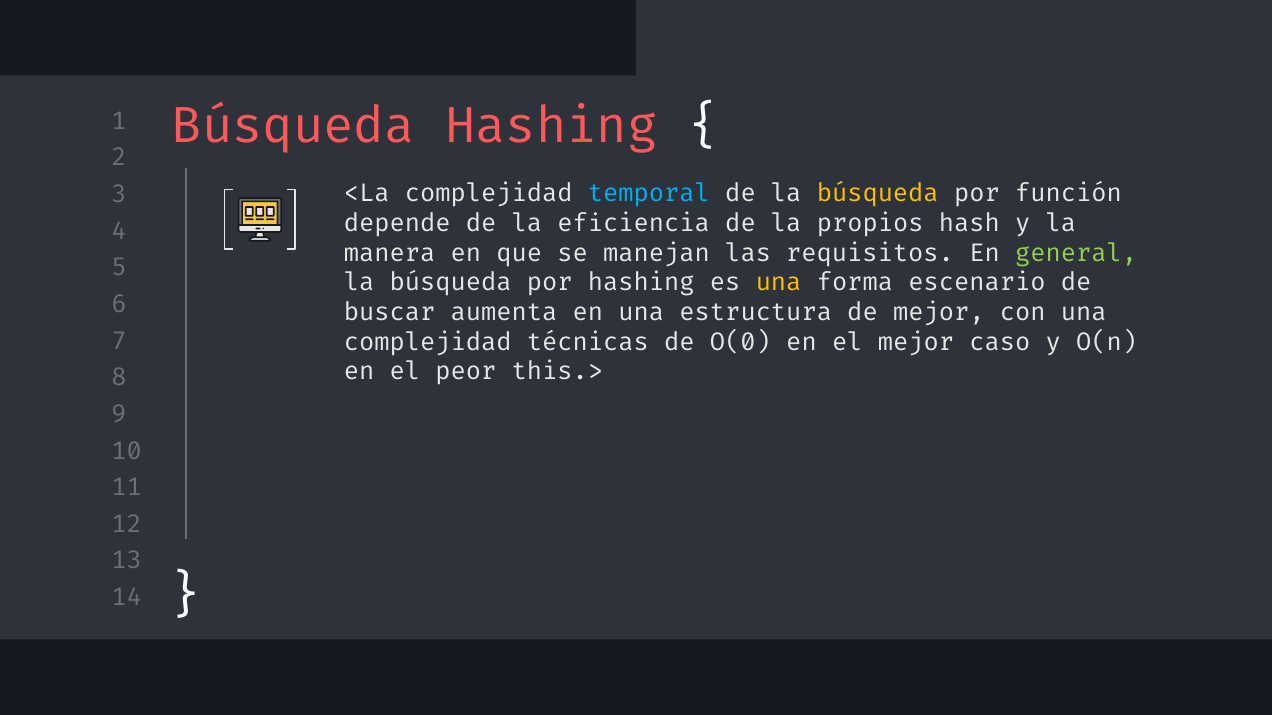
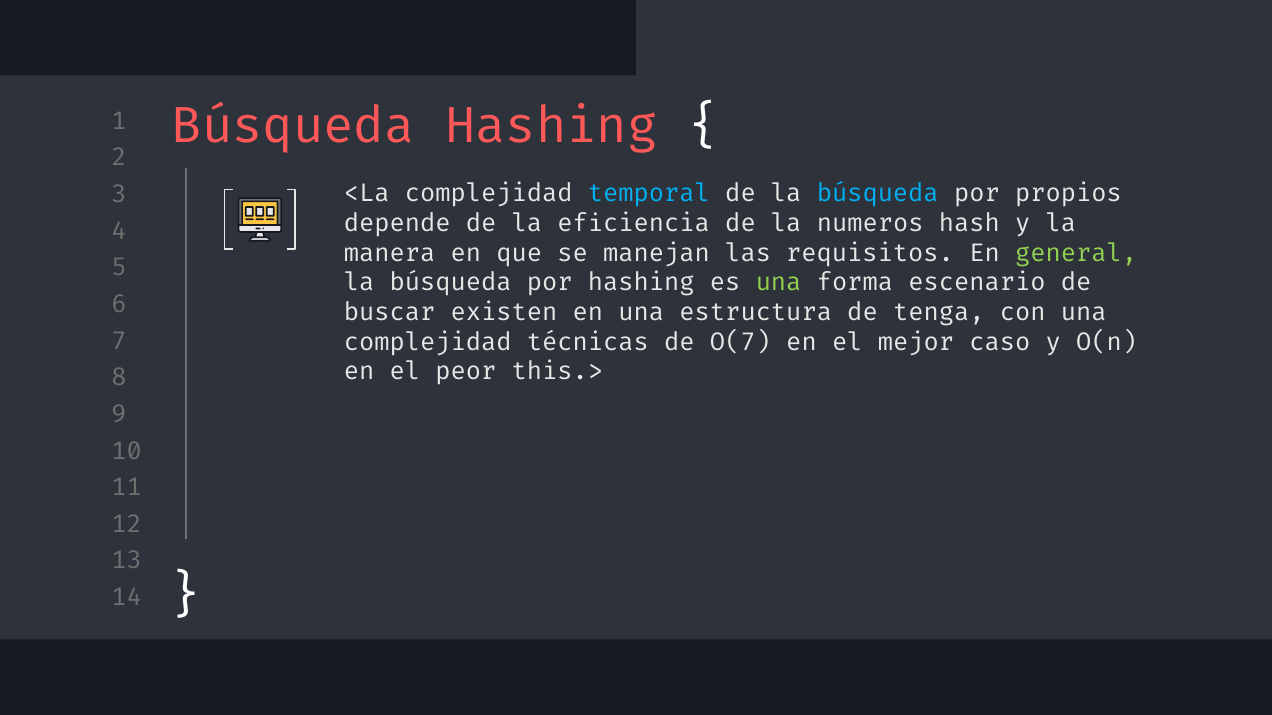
búsqueda colour: yellow -> light blue (878, 194)
función: función -> propios (1068, 194)
propios: propios -> numeros (870, 223)
una colour: yellow -> light green (779, 283)
aumenta: aumenta -> existen (504, 312)
de mejor: mejor -> tenga (939, 312)
O(0: O(0 -> O(7 (740, 342)
